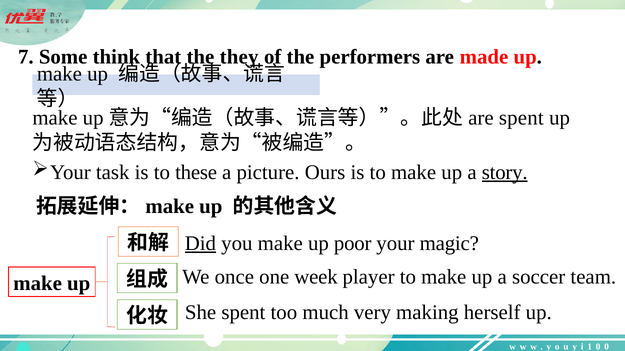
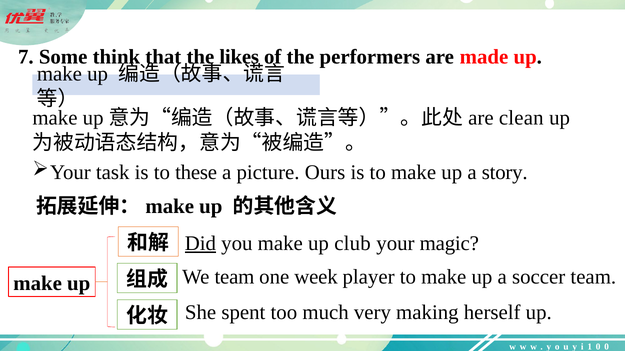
they: they -> likes (239, 57)
are spent: spent -> clean (521, 118)
story underline: present -> none (505, 173)
poor: poor -> club (353, 244)
We once: once -> team (234, 277)
